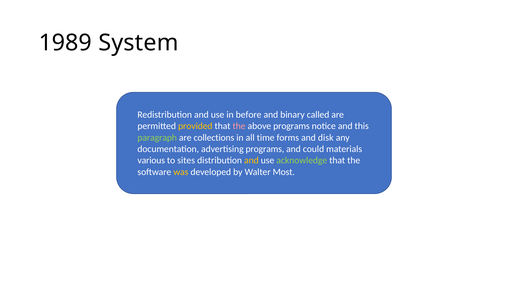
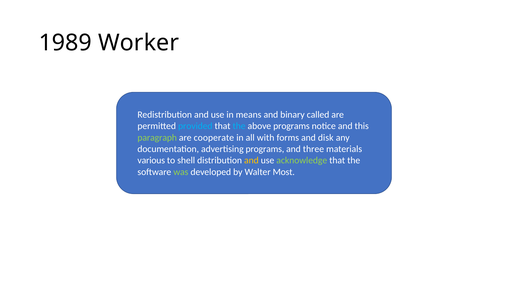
System: System -> Worker (139, 43)
before: before -> means (249, 115)
provided colour: yellow -> light blue (195, 126)
the colour: pink -> light blue (239, 126)
collections: collections -> cooperate (214, 137)
time: time -> with (266, 137)
could: could -> three (313, 149)
sites: sites -> shell (186, 160)
was colour: yellow -> light green (181, 172)
